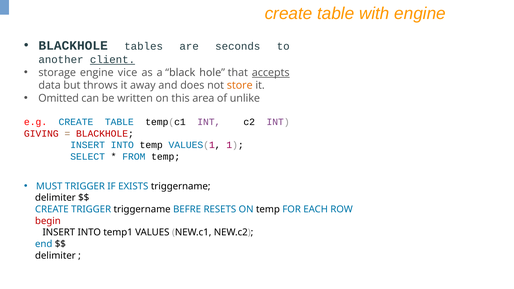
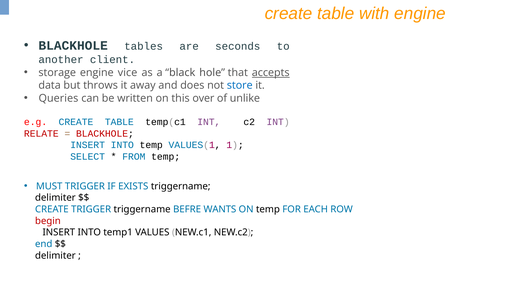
client underline: present -> none (113, 60)
store colour: orange -> blue (240, 85)
Omitted: Omitted -> Queries (58, 98)
area: area -> over (203, 98)
GIVING: GIVING -> RELATE (41, 134)
RESETS: RESETS -> WANTS (220, 209)
